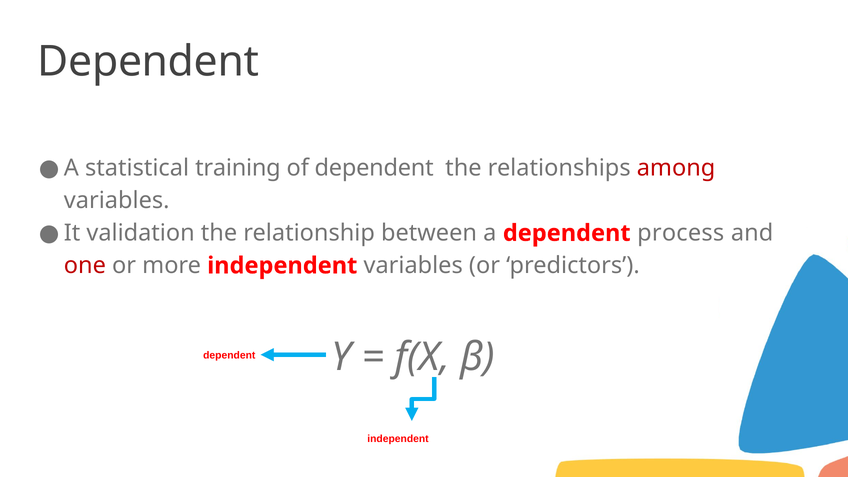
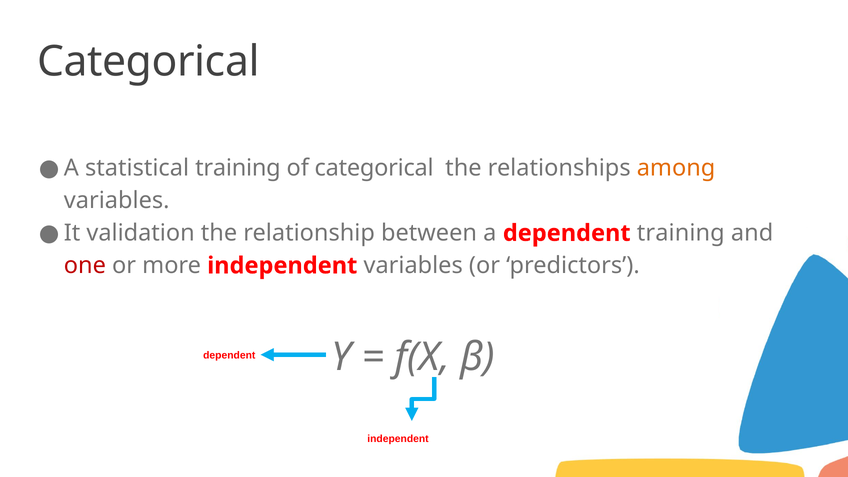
Dependent: Dependent -> Categorical (148, 62)
of dependent: dependent -> categorical (374, 168)
among colour: red -> orange (676, 168)
dependent process: process -> training (681, 233)
